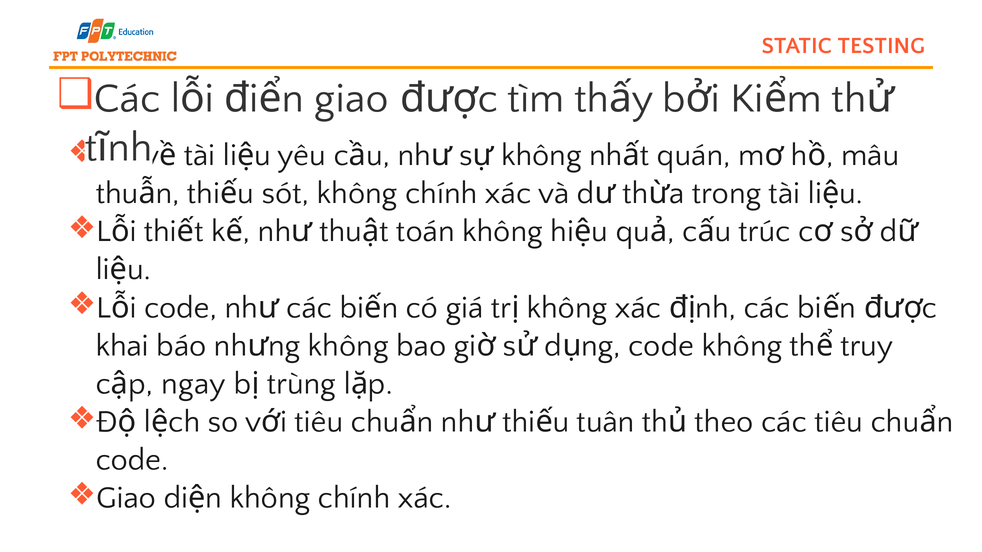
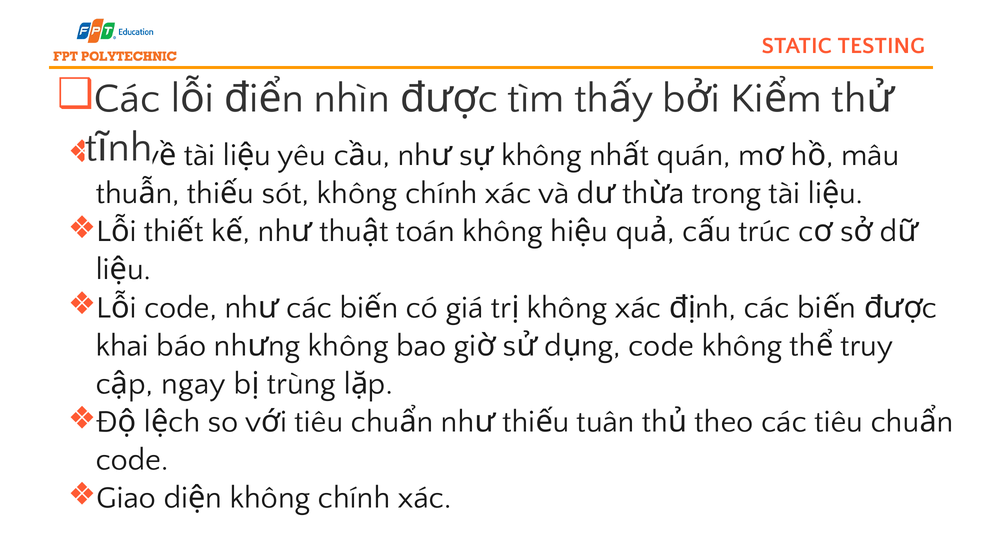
giao: giao -> nhìn (352, 98)
